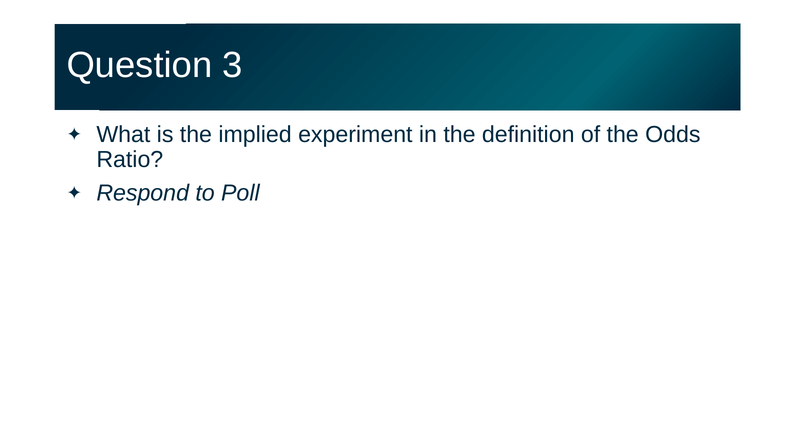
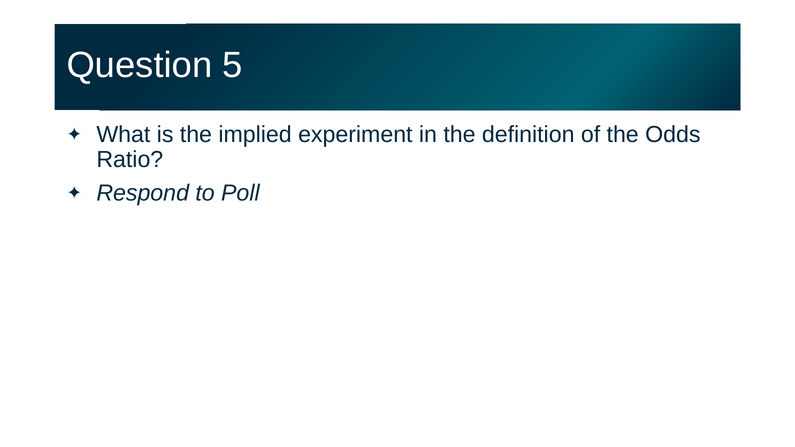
3: 3 -> 5 (233, 65)
